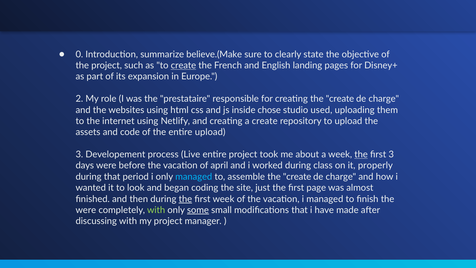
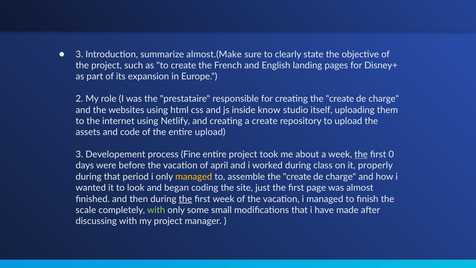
0: 0 -> 3 (79, 54)
believe.(Make: believe.(Make -> almost.(Make (214, 54)
create underline: present -> none (183, 65)
chose: chose -> know (269, 110)
used: used -> itself (321, 110)
Live: Live -> Fine (191, 154)
first 3: 3 -> 0 (391, 154)
managed colour: light blue -> yellow (194, 177)
were: were -> scale (86, 210)
some underline: present -> none (198, 210)
